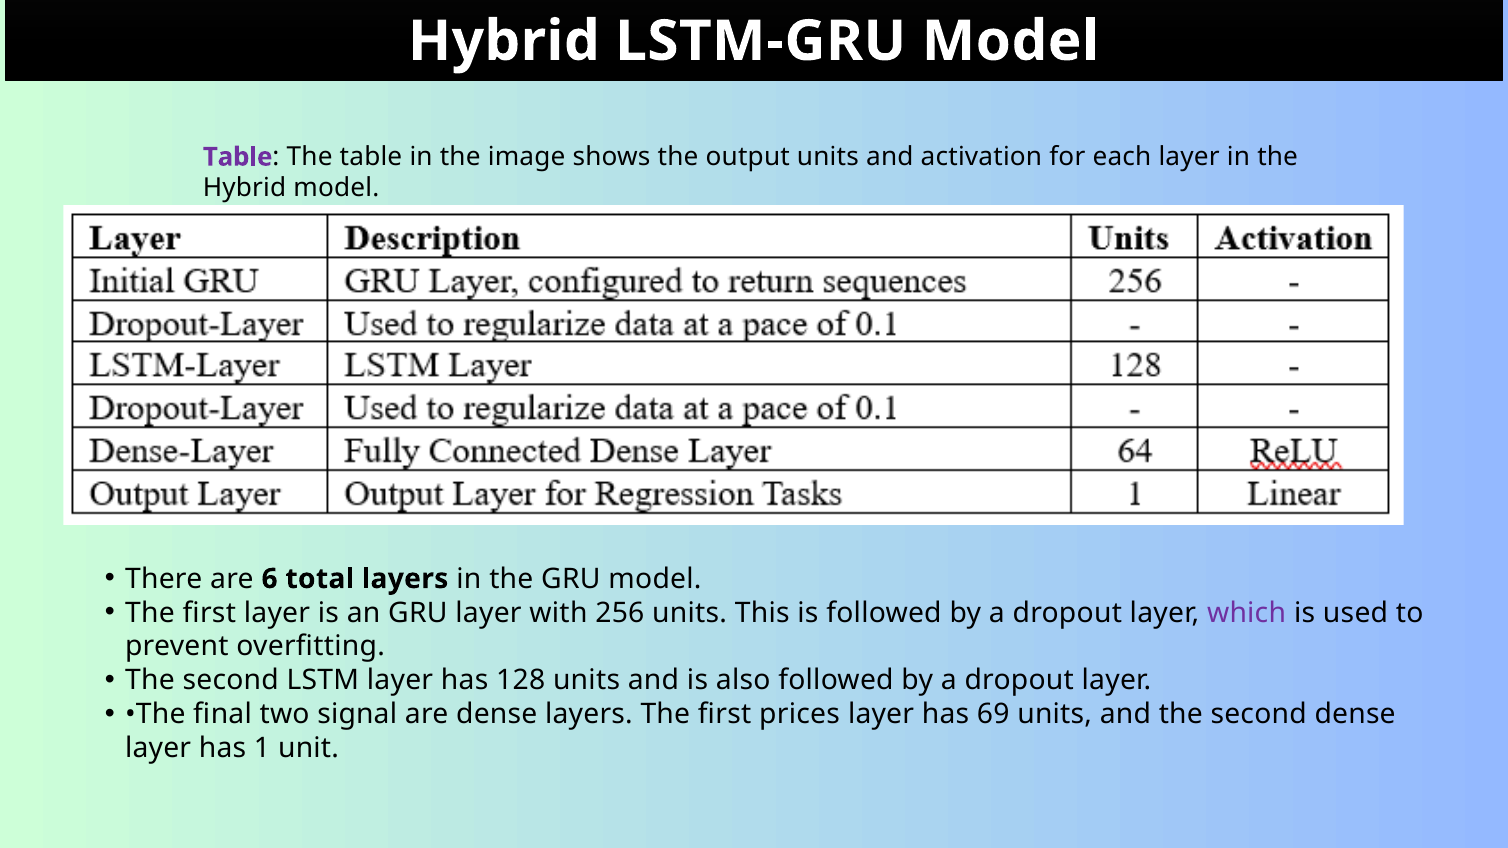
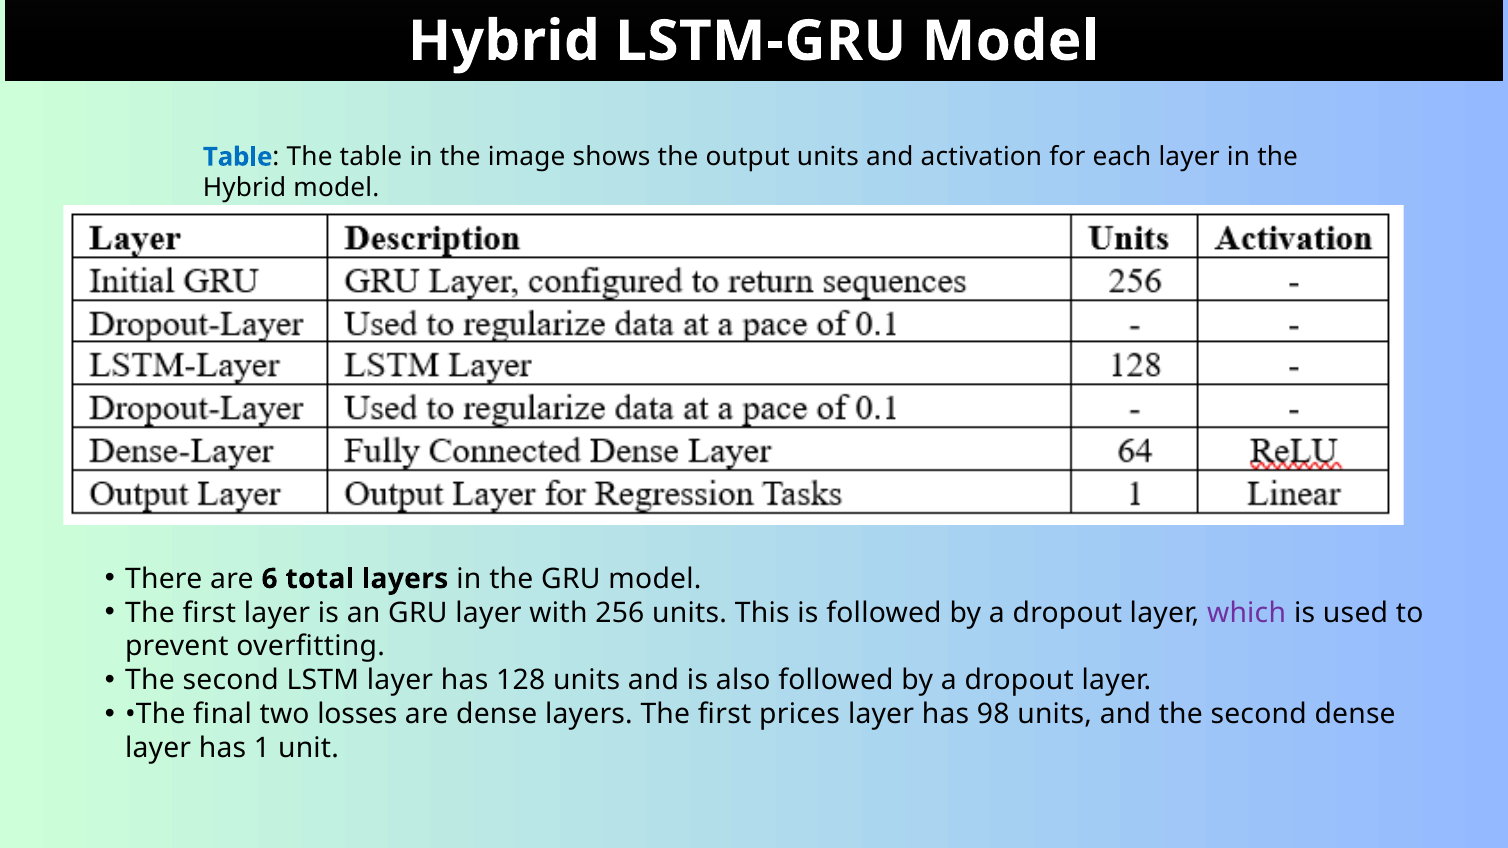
Table colour: purple -> blue (238, 157)
signal: signal -> losses (357, 715)
69: 69 -> 98 (993, 715)
